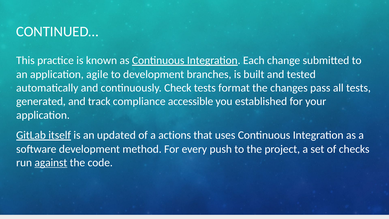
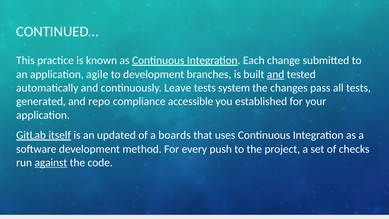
and underline: none -> present (276, 74)
Check: Check -> Leave (178, 88)
format: format -> system (234, 88)
track: track -> repo (99, 101)
actions: actions -> boards (175, 135)
